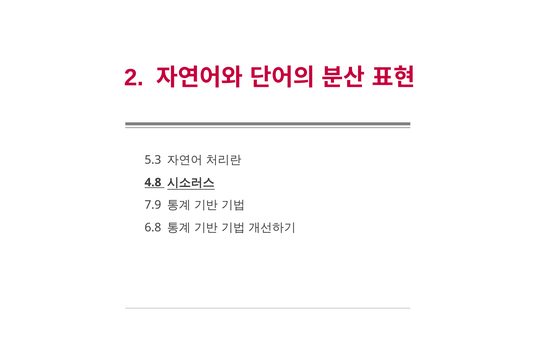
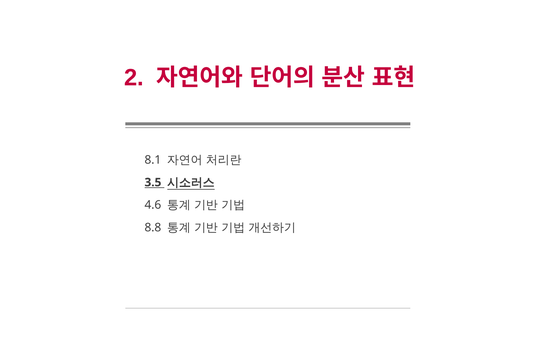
5.3: 5.3 -> 8.1 (153, 160)
4.8: 4.8 -> 3.5 (153, 182)
7.9: 7.9 -> 4.6 (153, 205)
6.8: 6.8 -> 8.8 (153, 227)
